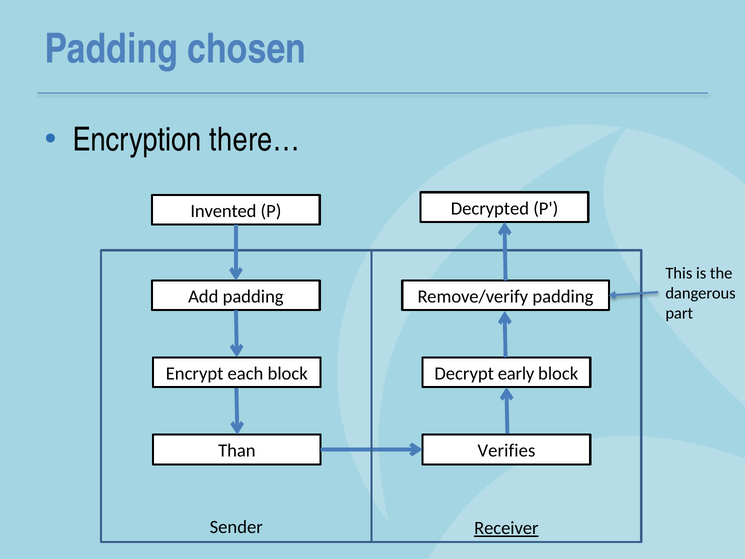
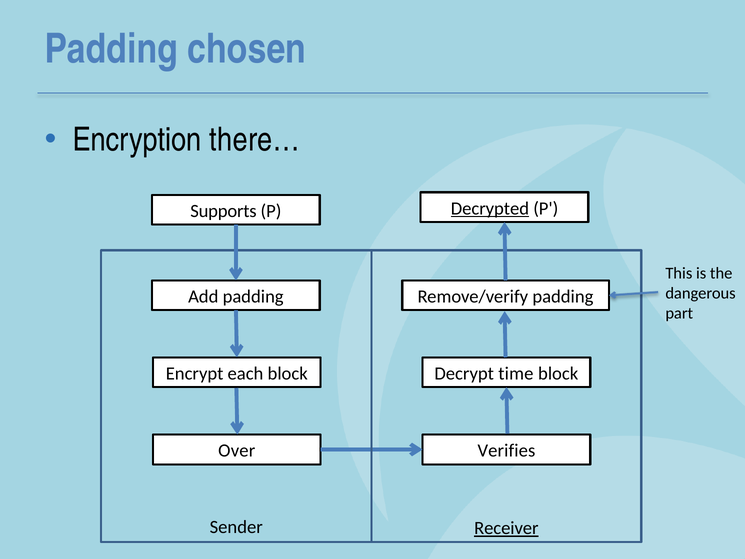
Invented: Invented -> Supports (223, 211)
Decrypted underline: none -> present (490, 208)
early: early -> time (516, 373)
Than: Than -> Over (237, 451)
